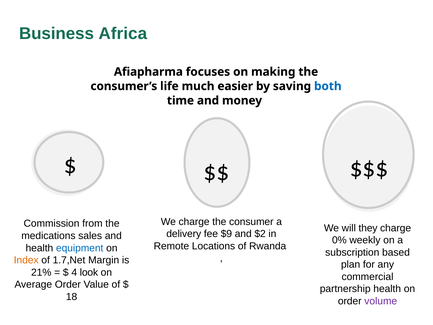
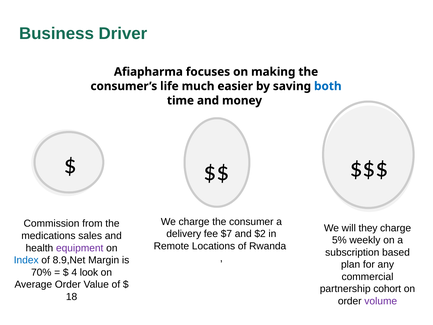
Africa: Africa -> Driver (123, 34)
$9: $9 -> $7 (226, 234)
0%: 0% -> 5% (339, 240)
equipment colour: blue -> purple (80, 248)
Index colour: orange -> blue (26, 260)
1.7,Net: 1.7,Net -> 8.9,Net (69, 260)
21%: 21% -> 70% (41, 272)
partnership health: health -> cohort (387, 289)
